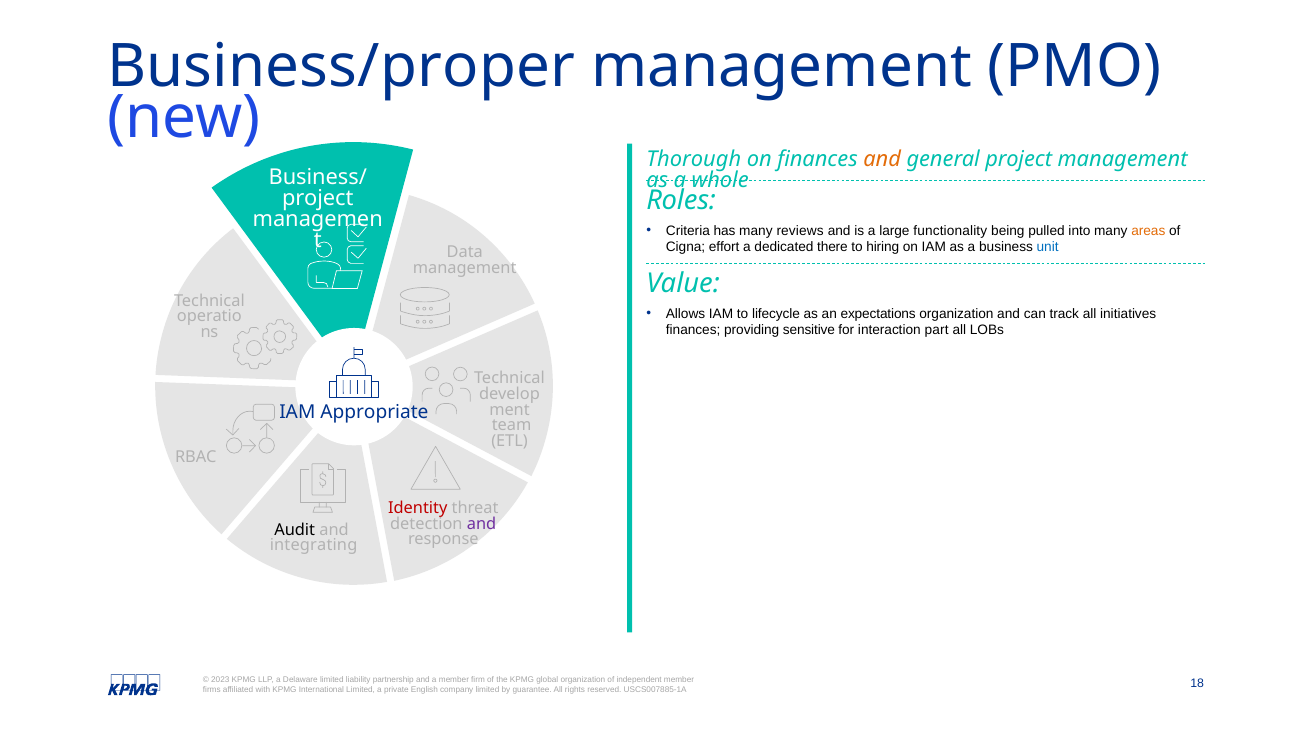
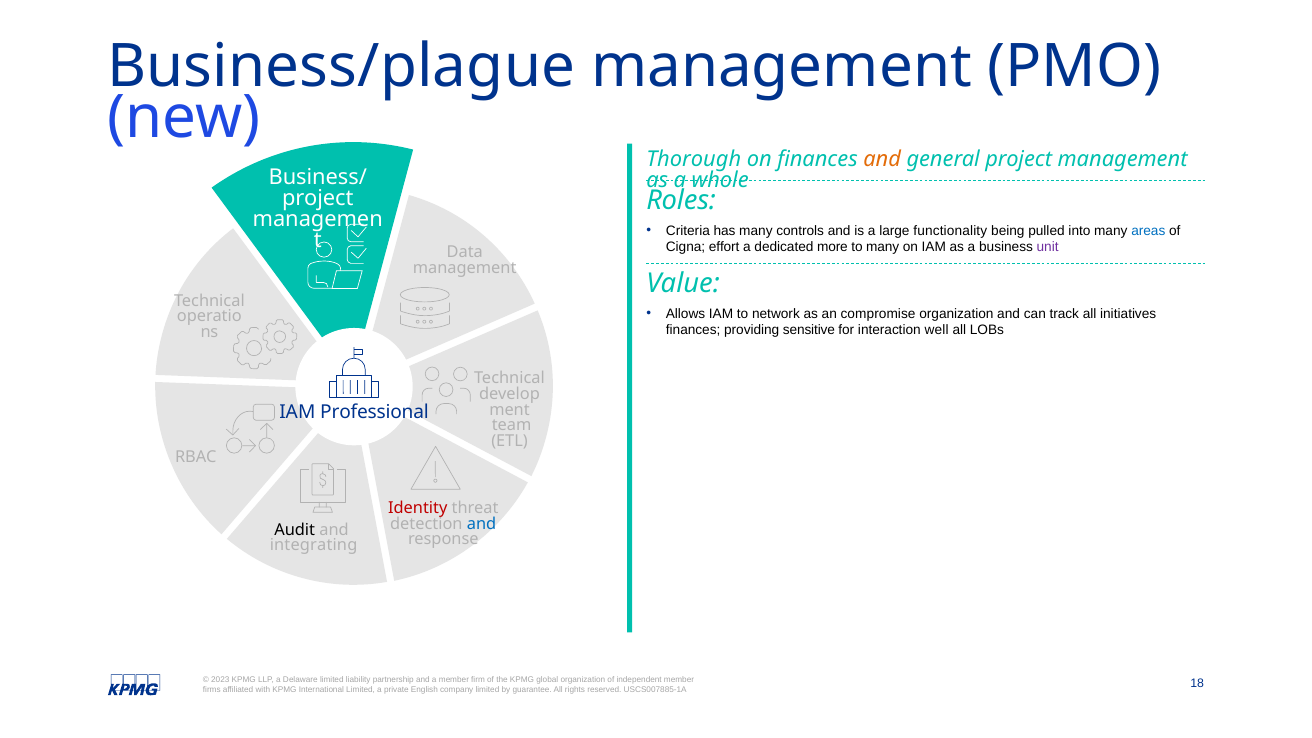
Business/proper: Business/proper -> Business/plague (341, 67)
reviews: reviews -> controls (800, 231)
areas colour: orange -> blue (1148, 231)
there: there -> more (832, 247)
to hiring: hiring -> many (883, 247)
unit colour: blue -> purple (1048, 247)
lifecycle: lifecycle -> network (776, 314)
expectations: expectations -> compromise (878, 314)
part: part -> well (937, 330)
Appropriate: Appropriate -> Professional (375, 412)
and colour: purple -> blue (482, 524)
